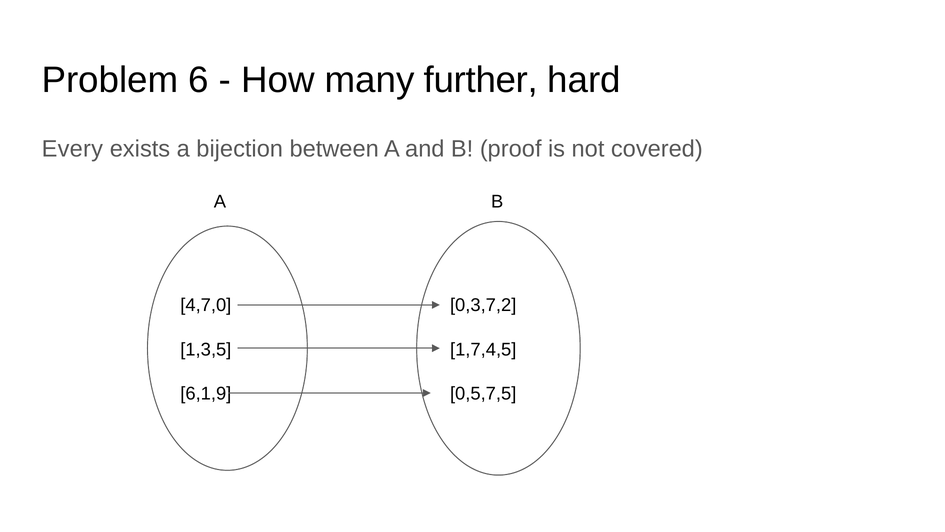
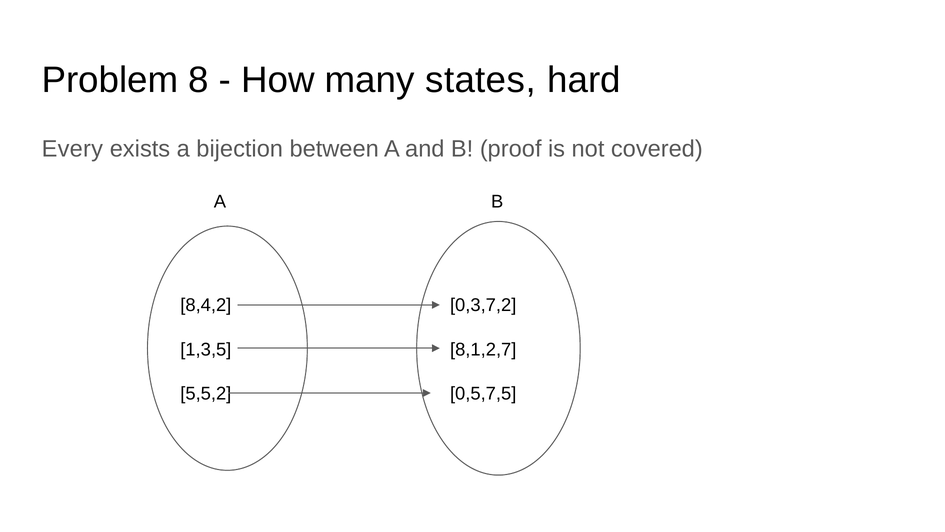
6: 6 -> 8 (199, 80)
further: further -> states (481, 80)
4,7,0: 4,7,0 -> 8,4,2 (206, 305)
1,7,4,5: 1,7,4,5 -> 8,1,2,7 (483, 349)
6,1,9: 6,1,9 -> 5,5,2 (206, 393)
